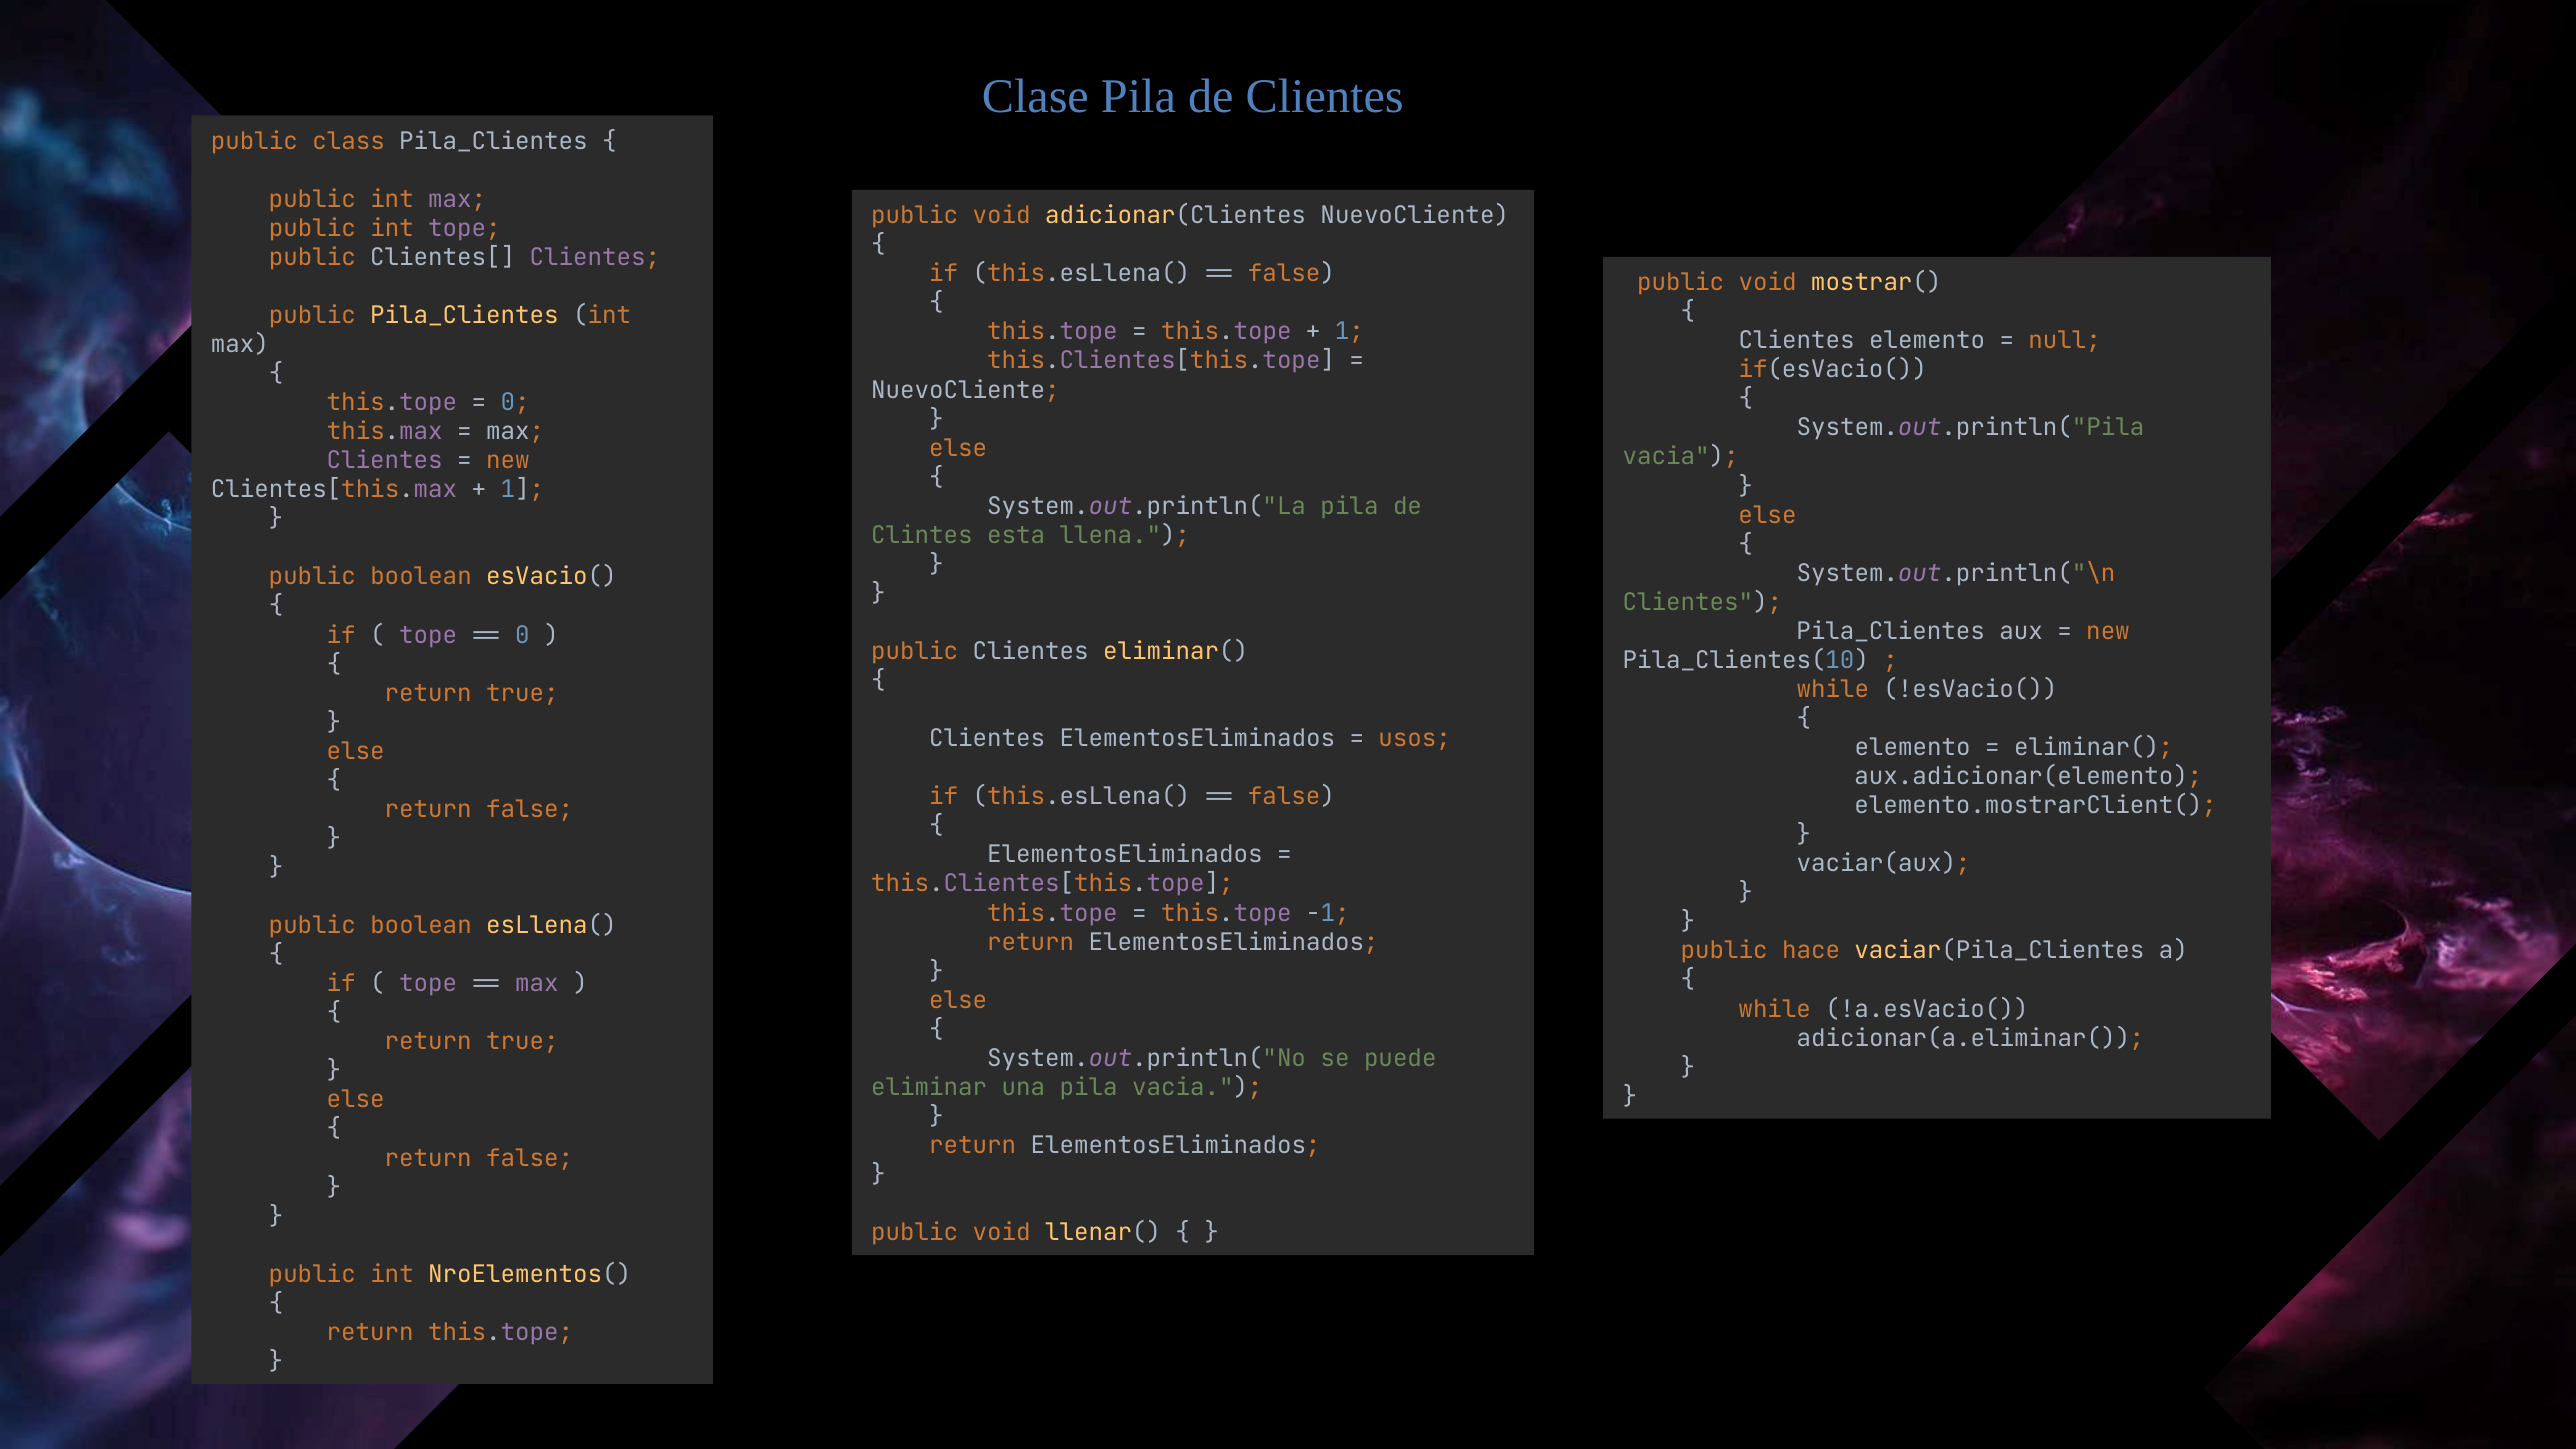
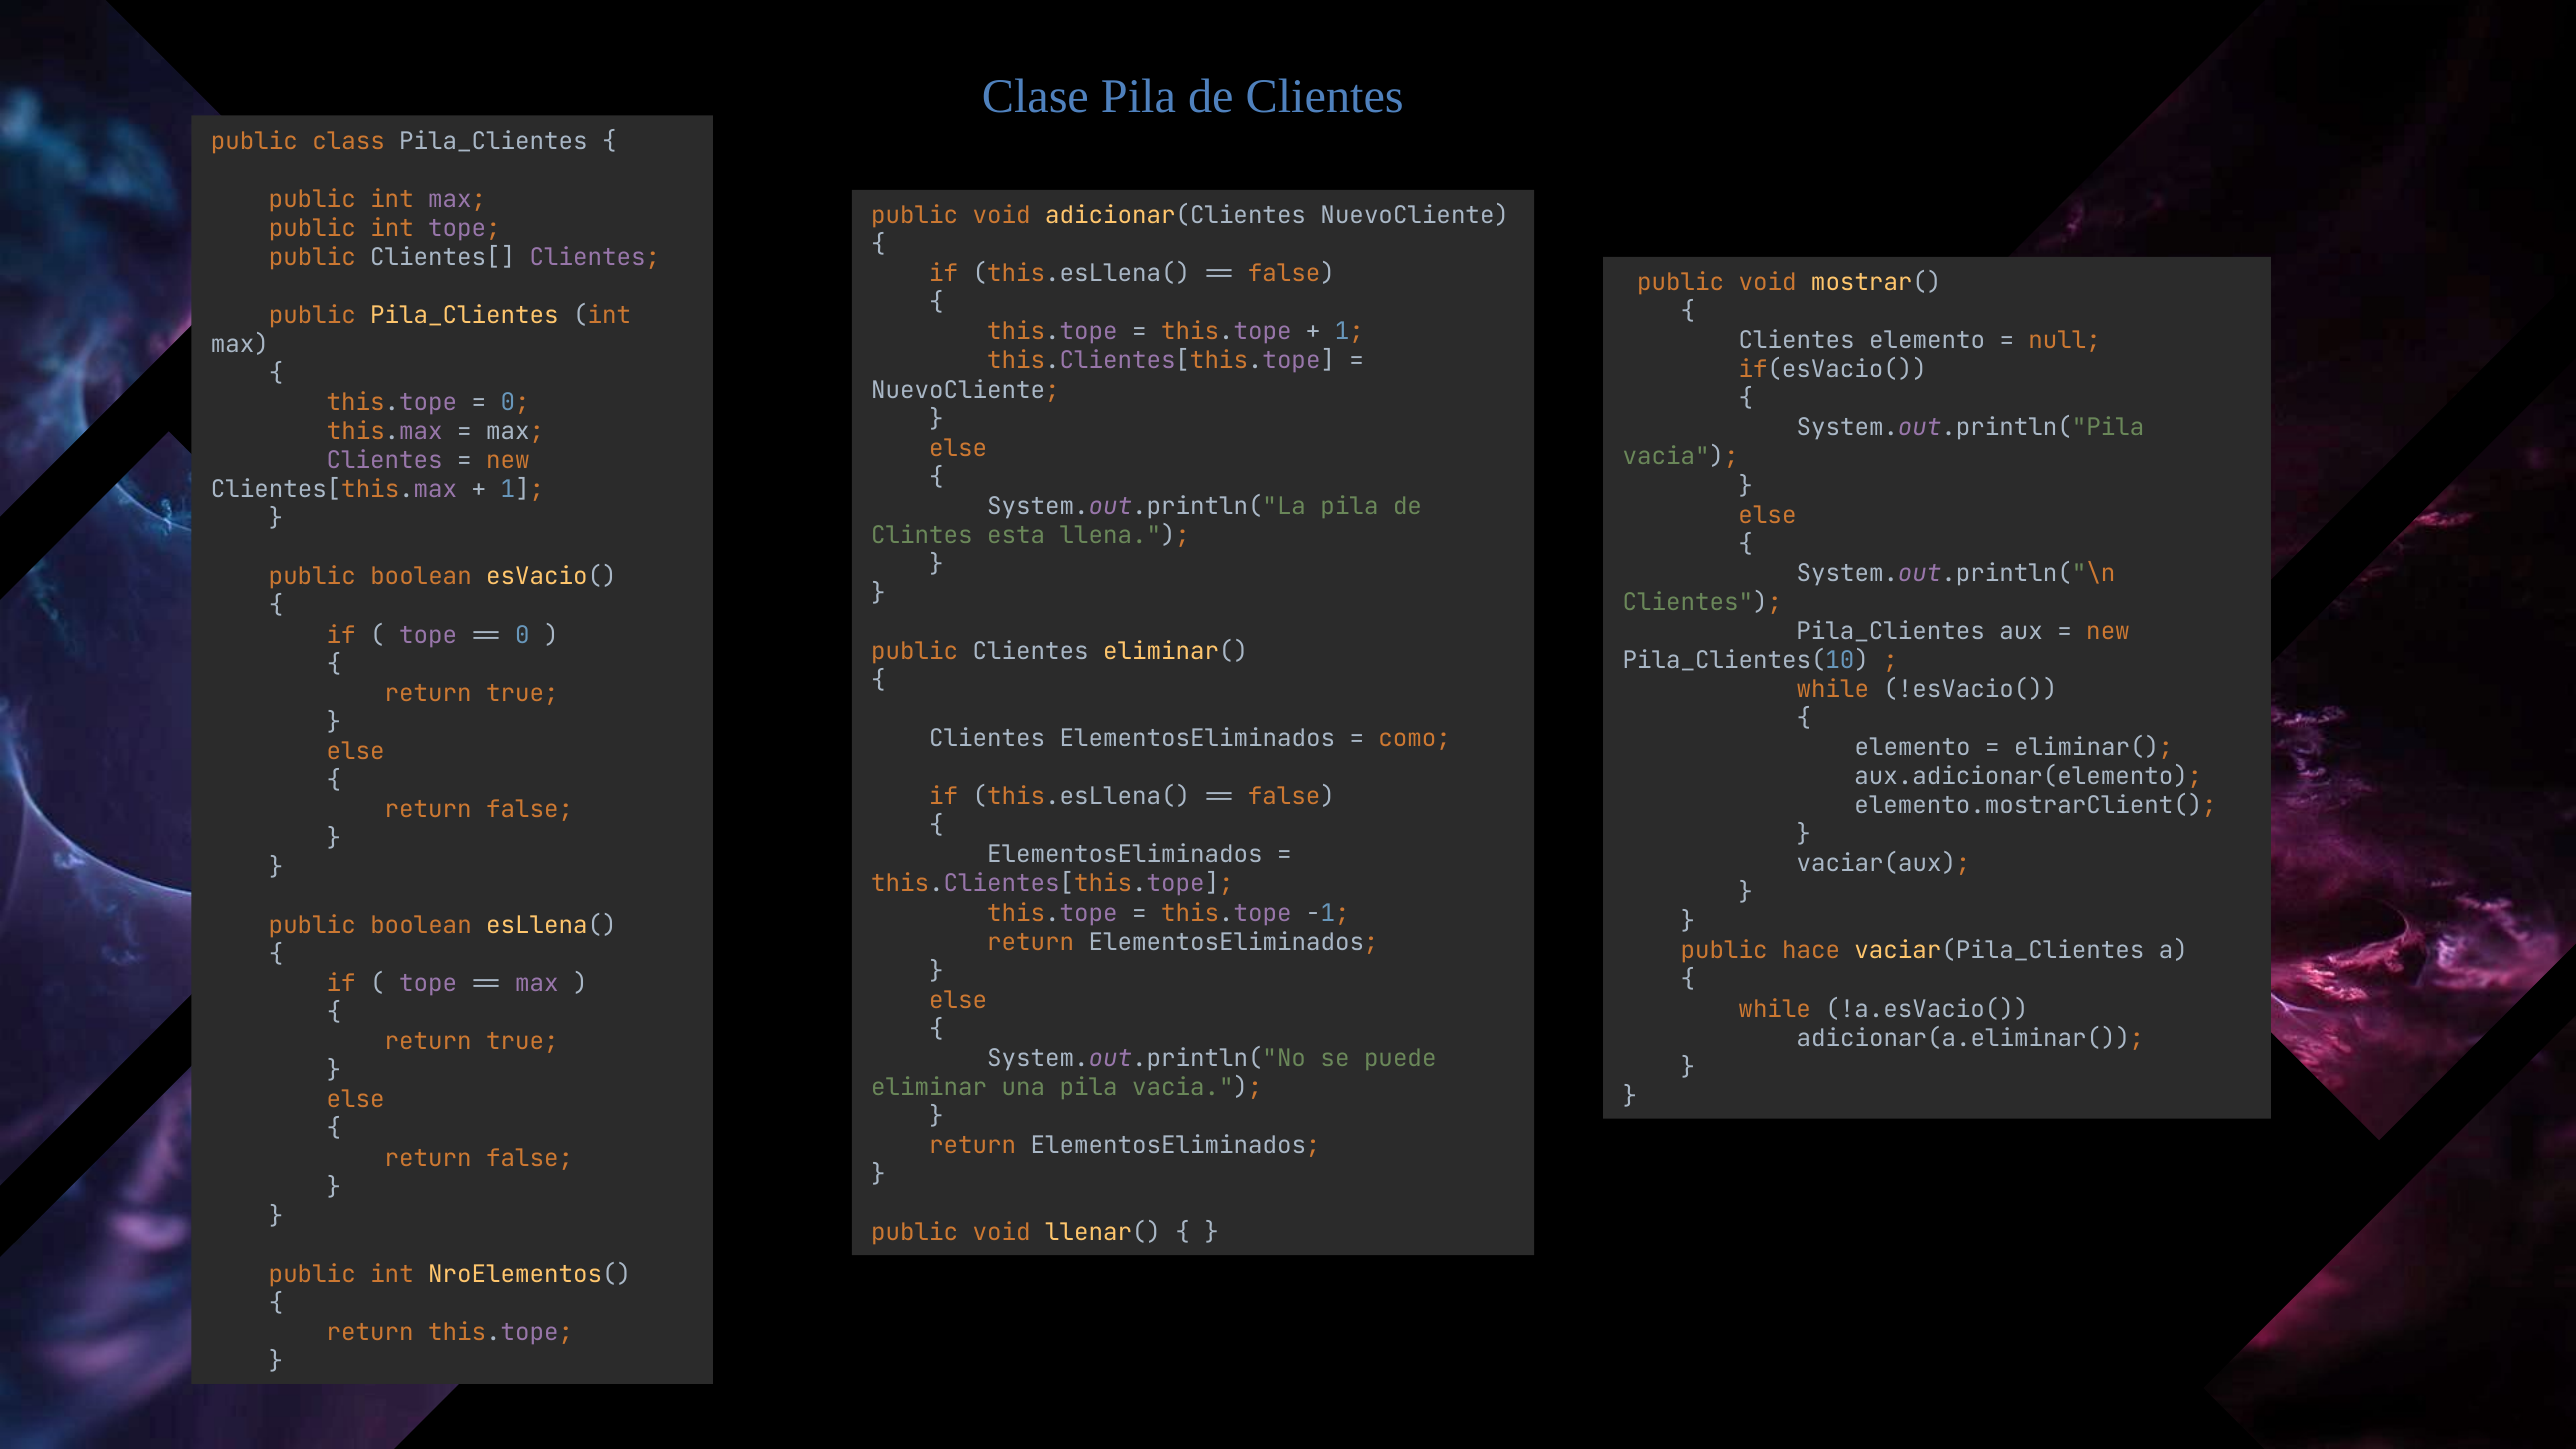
usos: usos -> como (1415, 739)
